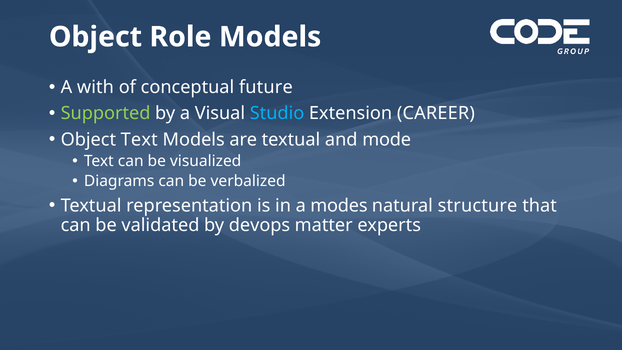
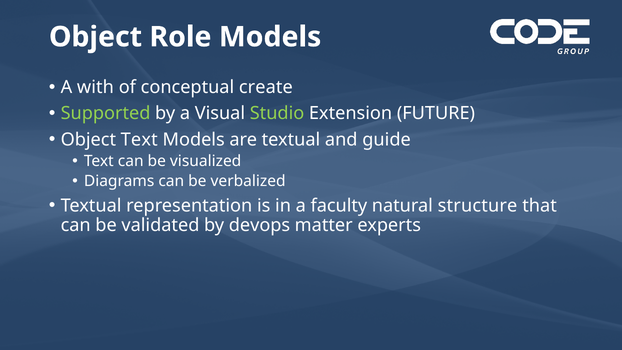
future: future -> create (266, 87)
Studio colour: light blue -> light green (277, 113)
CAREER: CAREER -> FUTURE (436, 113)
mode: mode -> guide (387, 140)
modes: modes -> faculty (339, 206)
